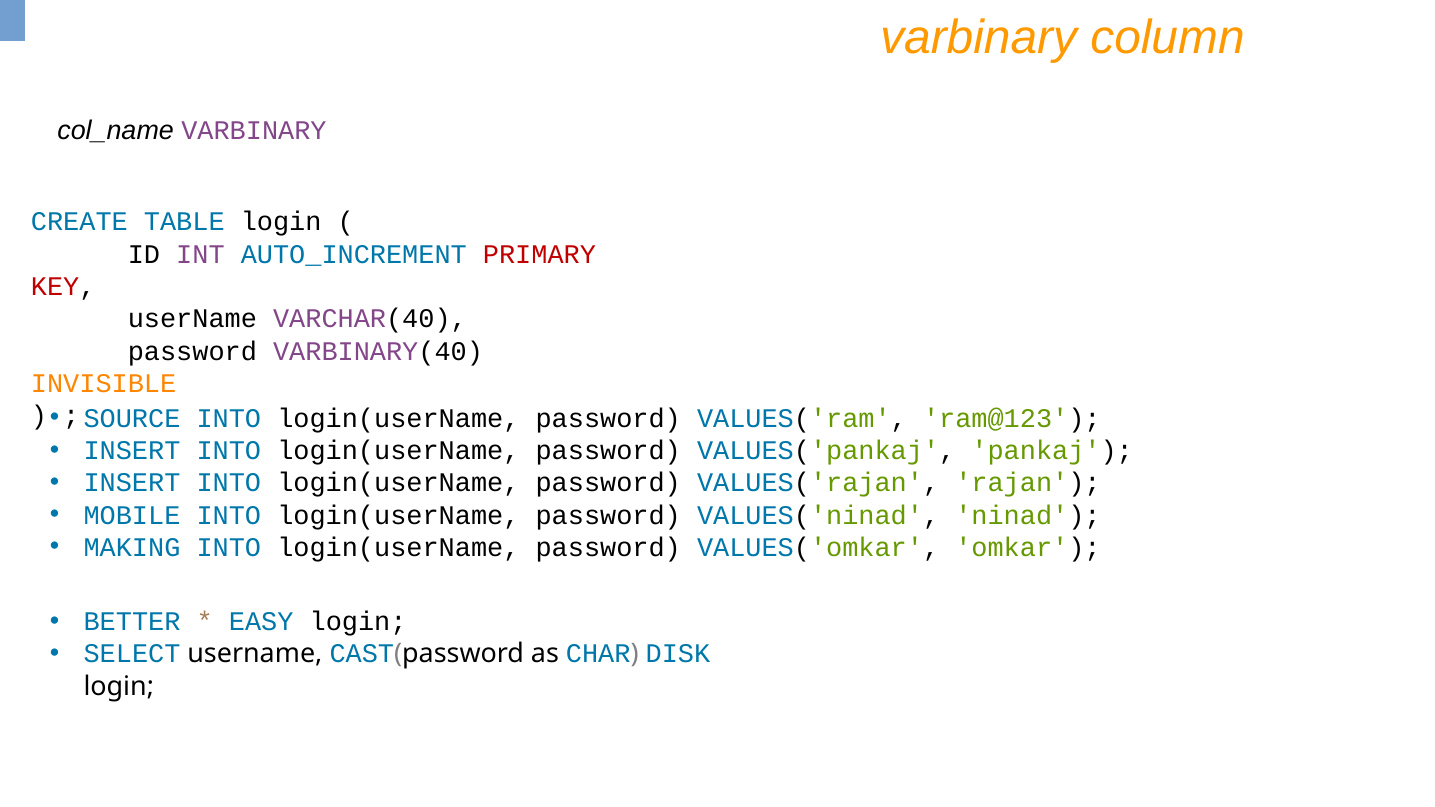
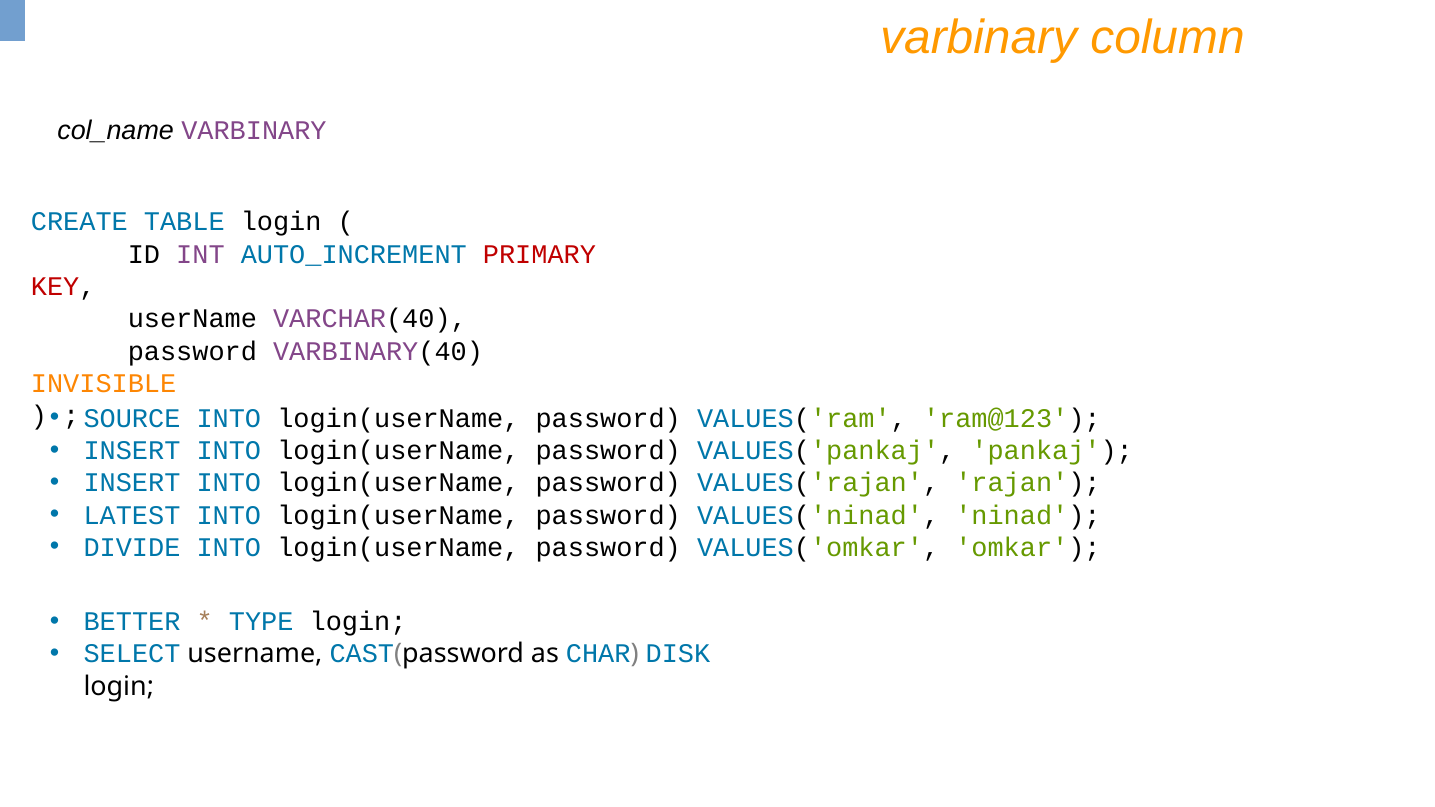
MOBILE: MOBILE -> LATEST (132, 515)
MAKING: MAKING -> DIVIDE (132, 548)
EASY: EASY -> TYPE (261, 622)
